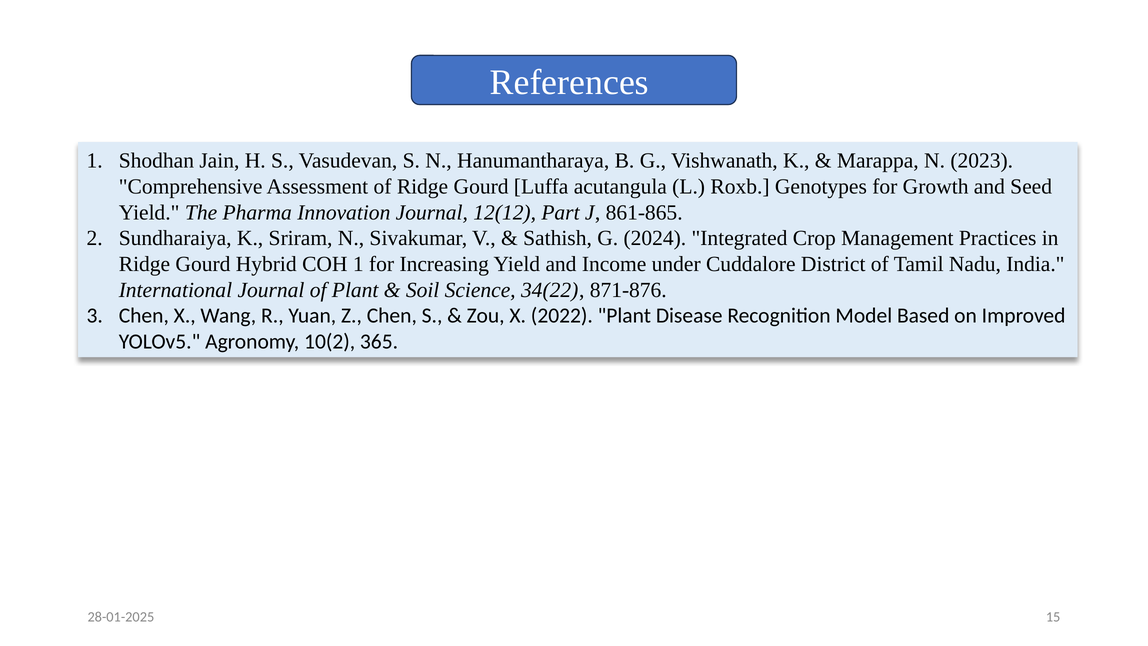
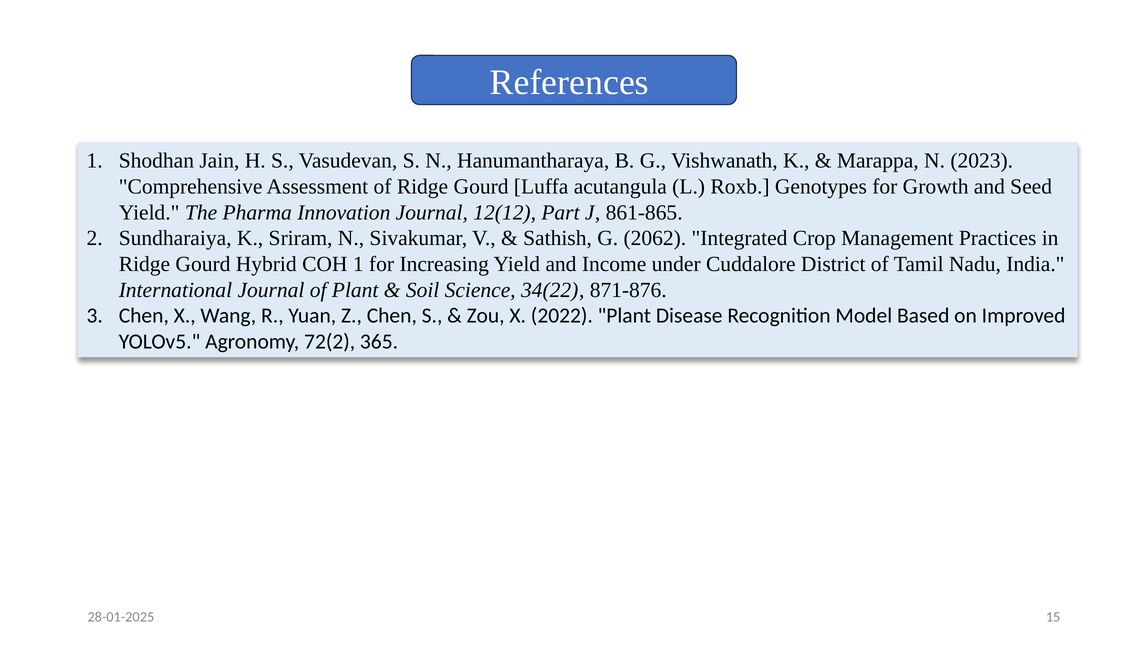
2024: 2024 -> 2062 (655, 238)
10(2: 10(2 -> 72(2 (330, 341)
